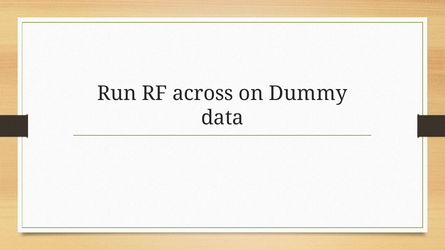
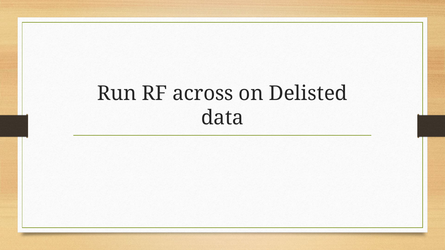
Dummy: Dummy -> Delisted (308, 94)
